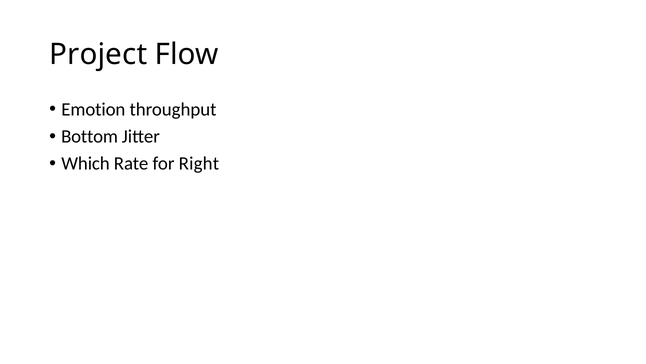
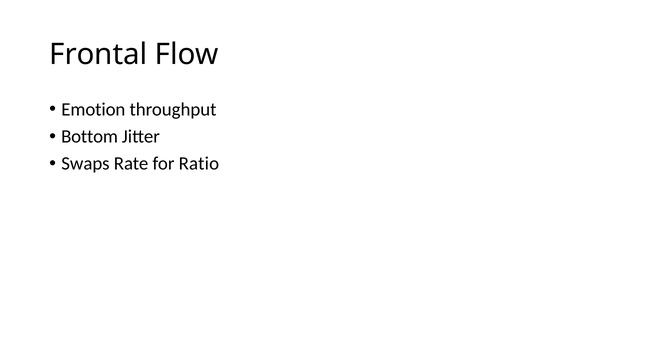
Project: Project -> Frontal (98, 54)
Which: Which -> Swaps (85, 163)
Right: Right -> Ratio (199, 163)
